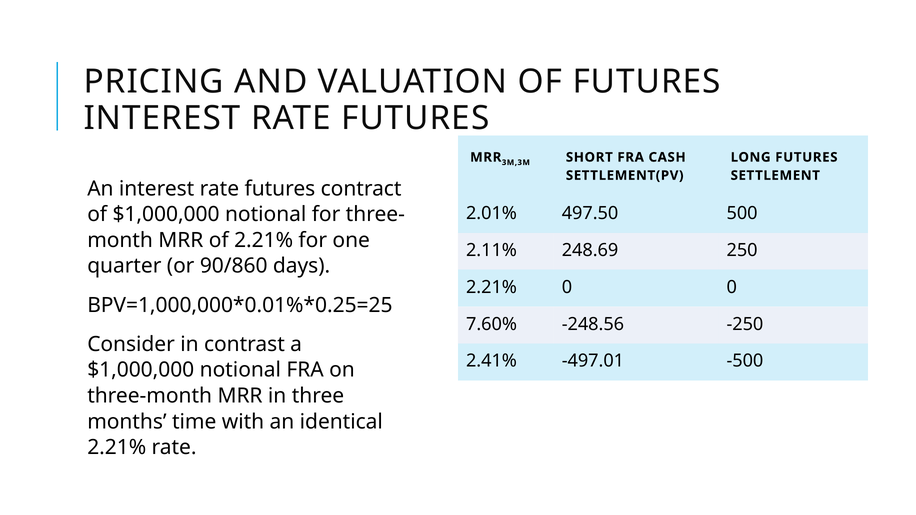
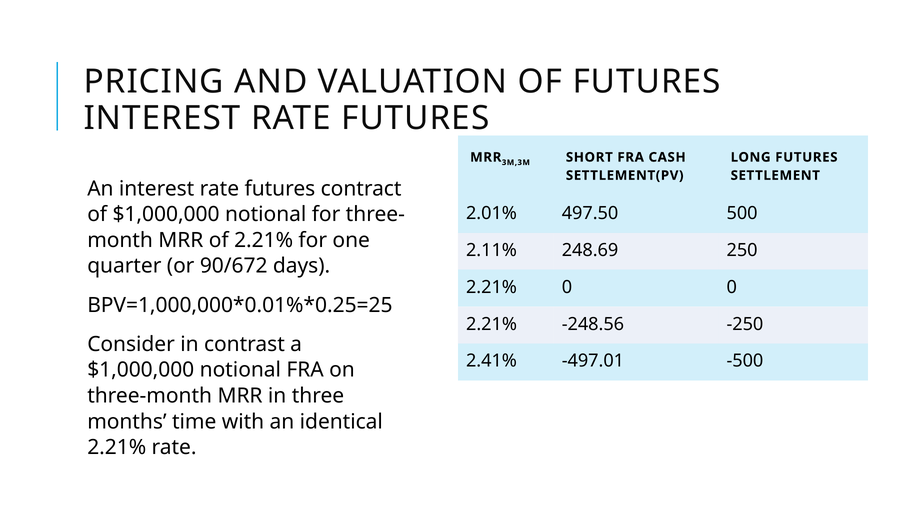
90/860: 90/860 -> 90/672 (234, 266)
7.60%: 7.60% -> 2.21% (492, 324)
